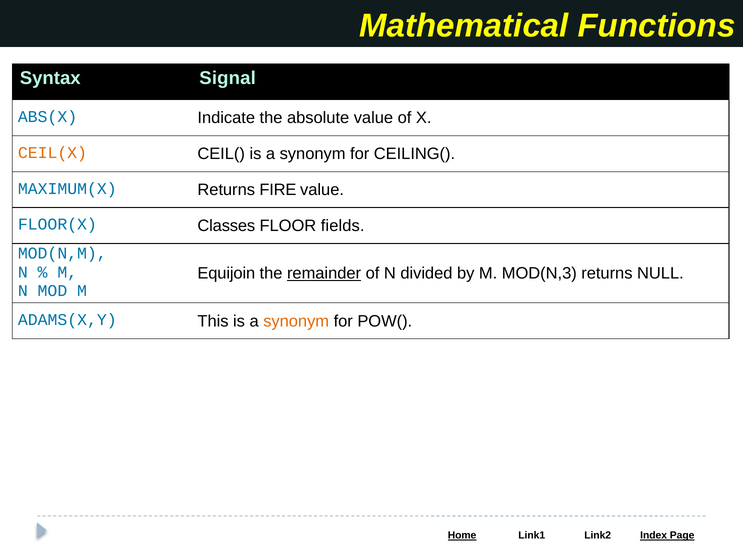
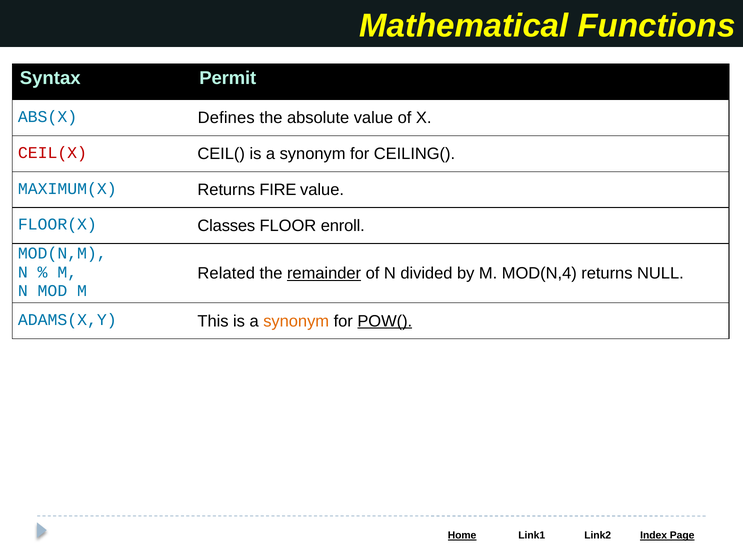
Signal: Signal -> Permit (228, 78)
Indicate: Indicate -> Defines (226, 118)
CEIL(X colour: orange -> red (52, 153)
fields: fields -> enroll (343, 226)
Equijoin: Equijoin -> Related (226, 274)
MOD(N,3: MOD(N,3 -> MOD(N,4 (539, 274)
POW( underline: none -> present (385, 321)
